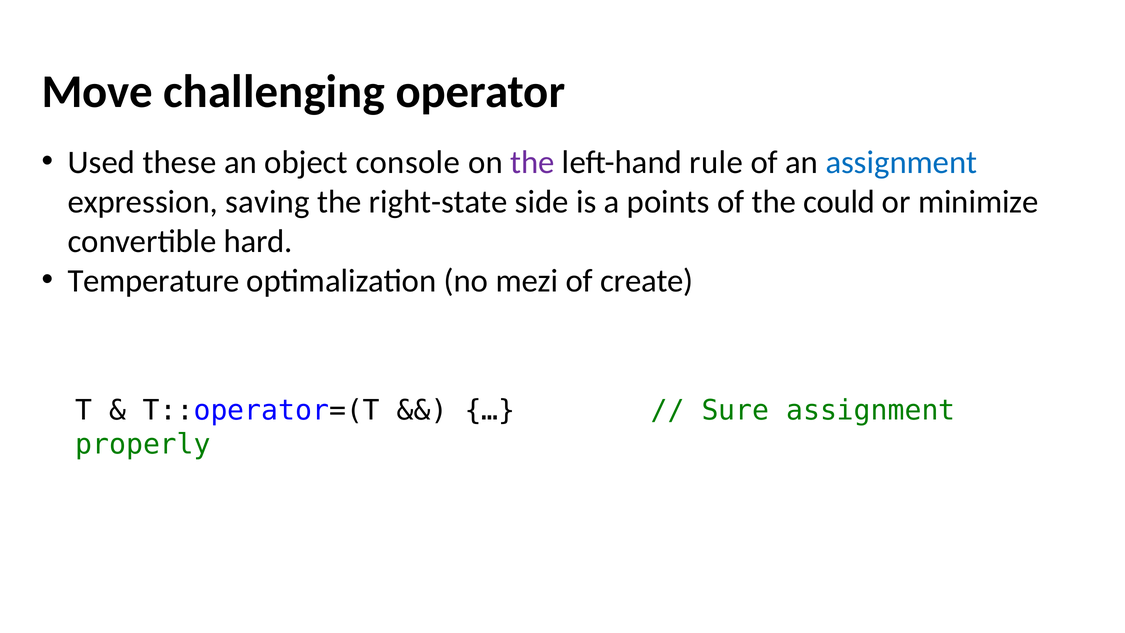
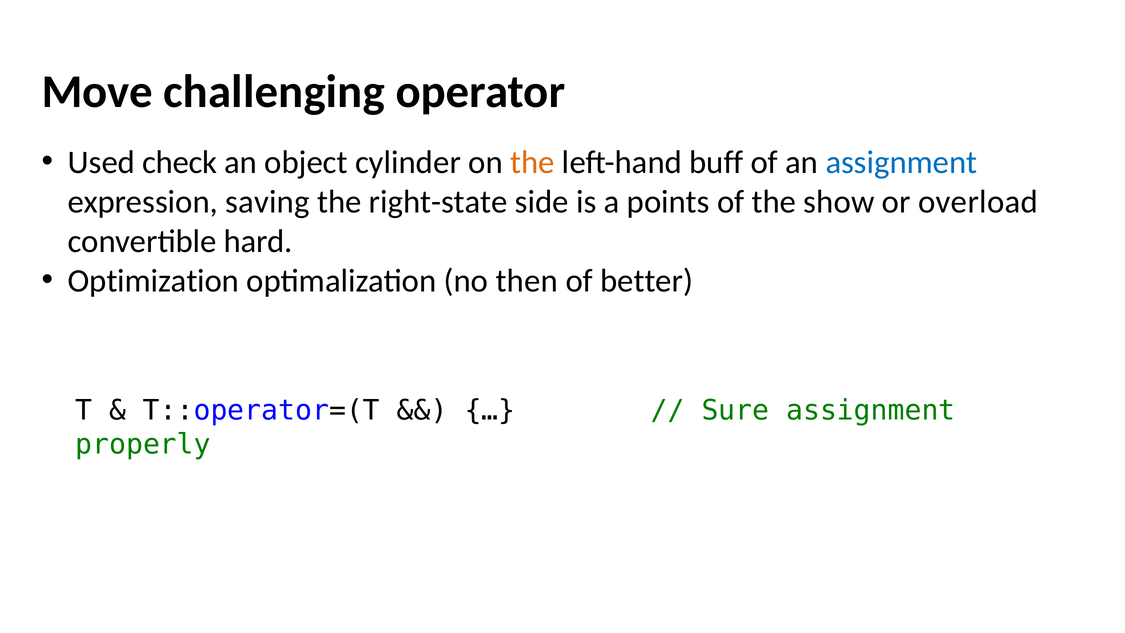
these: these -> check (180, 162)
console: console -> cylinder (408, 162)
the colour: purple -> orange (532, 162)
rule: rule -> buff (716, 162)
could: could -> show (839, 202)
minimize: minimize -> overload (978, 202)
Temperature: Temperature -> Optimization (154, 281)
mezi: mezi -> then (527, 281)
create: create -> better (647, 281)
